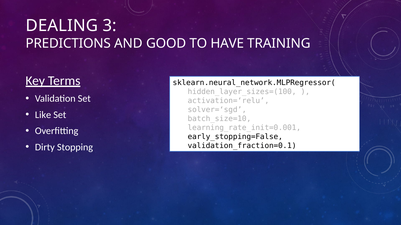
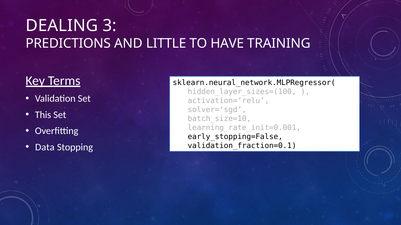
GOOD: GOOD -> LITTLE (166, 44)
Like: Like -> This (43, 115)
Dirty: Dirty -> Data (45, 148)
